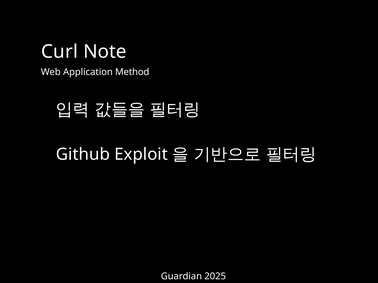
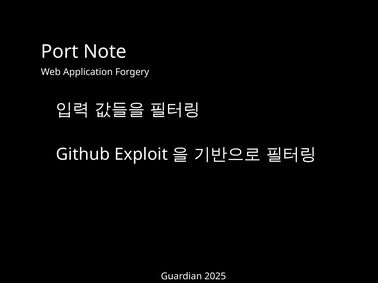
Curl: Curl -> Port (60, 52)
Method: Method -> Forgery (132, 72)
